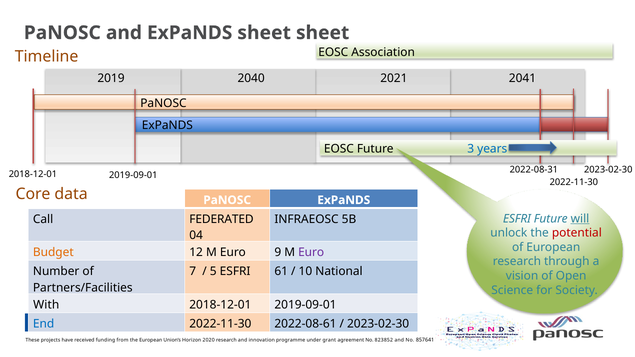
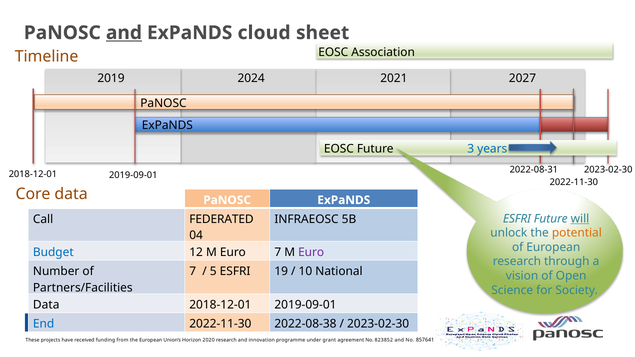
and underline: none -> present (124, 33)
ExPaNDS sheet: sheet -> cloud (264, 33)
2040: 2040 -> 2024 (251, 78)
2041: 2041 -> 2027 (522, 78)
potential colour: red -> orange (577, 233)
Budget colour: orange -> blue (53, 253)
Euro 9: 9 -> 7 (278, 253)
61: 61 -> 19 (281, 272)
With: With -> Data (46, 305)
2022-08-61: 2022-08-61 -> 2022-08-38 (305, 324)
